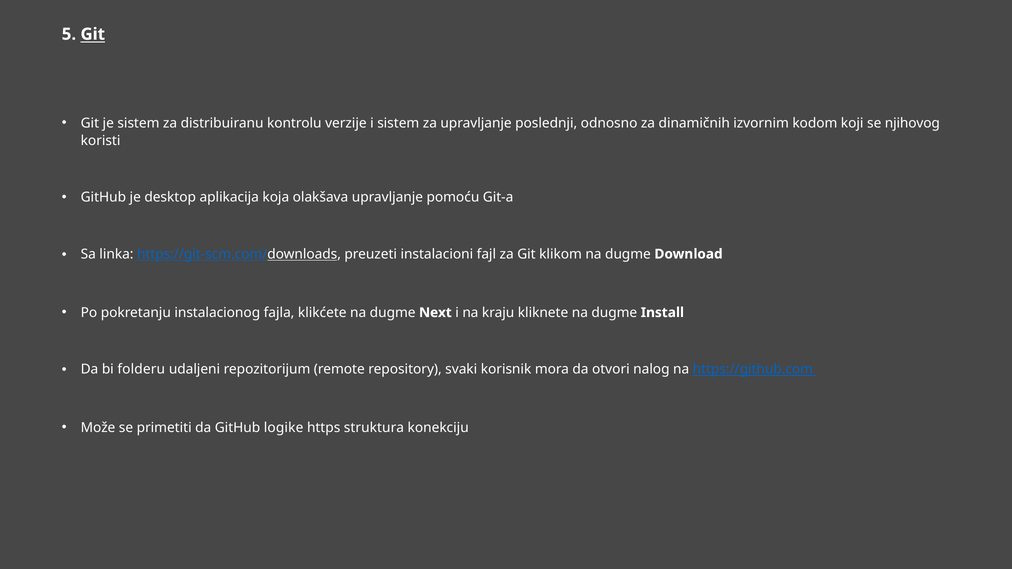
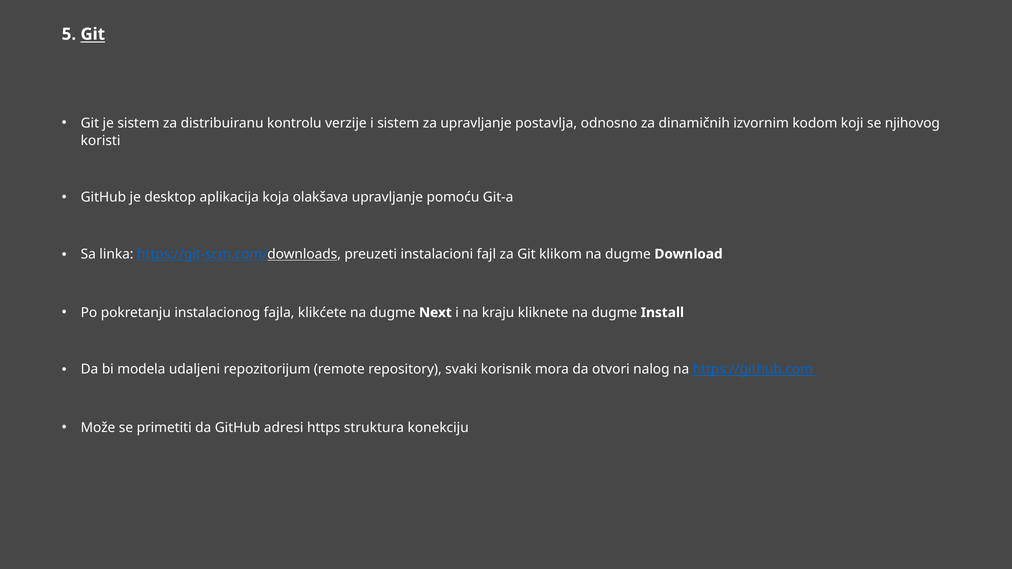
poslednji: poslednji -> postavlja (546, 123)
folderu: folderu -> modela (141, 369)
logike: logike -> adresi (284, 428)
